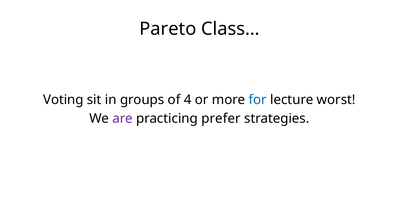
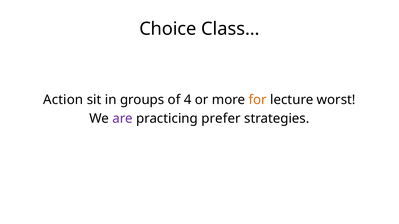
Pareto: Pareto -> Choice (168, 29)
Voting: Voting -> Action (63, 100)
for colour: blue -> orange (258, 100)
